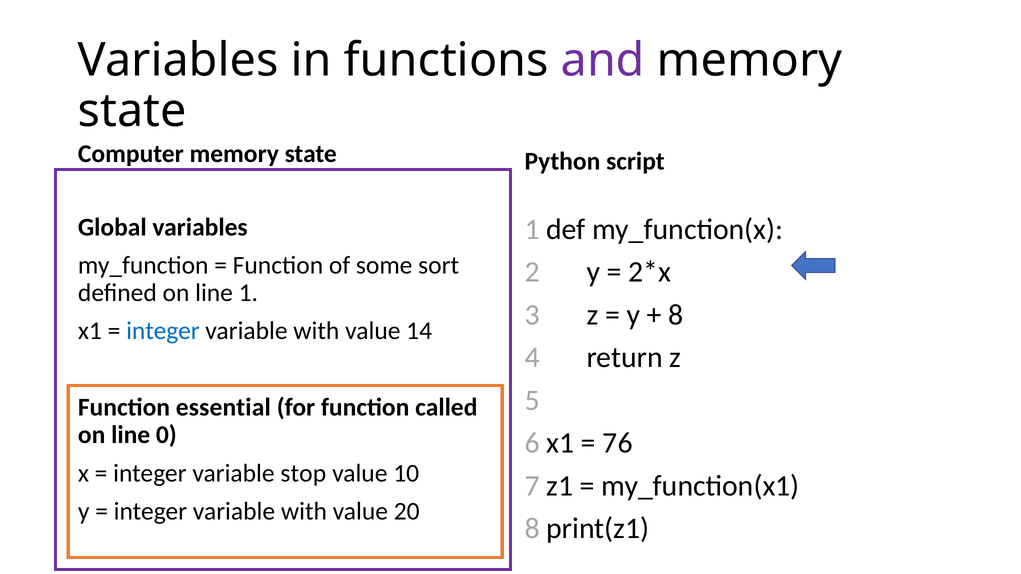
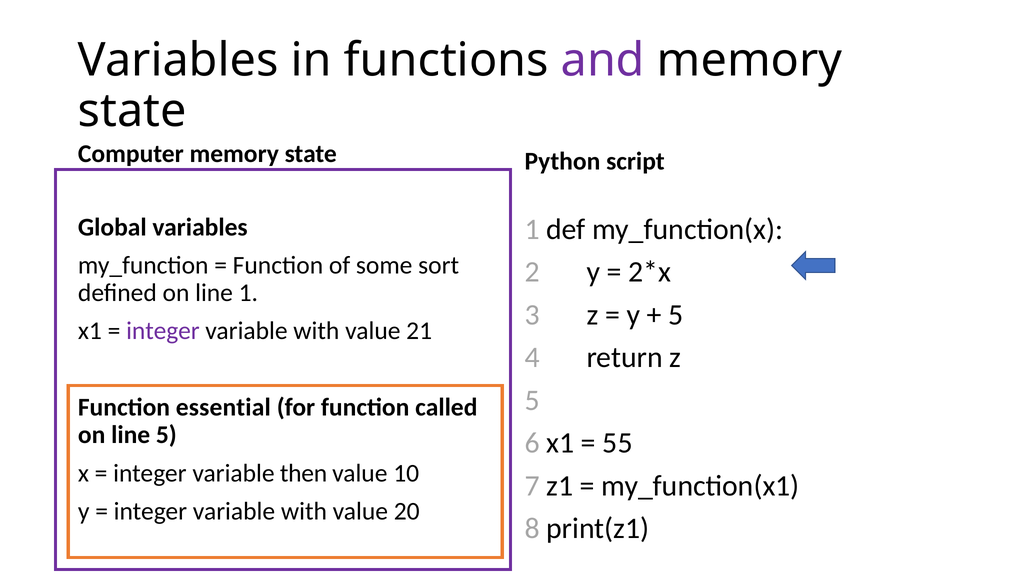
8: 8 -> 5 (676, 315)
integer colour: blue -> purple (163, 331)
14: 14 -> 21 (419, 331)
line 0: 0 -> 5 (166, 435)
76: 76 -> 55 (618, 443)
stop: stop -> then (304, 473)
